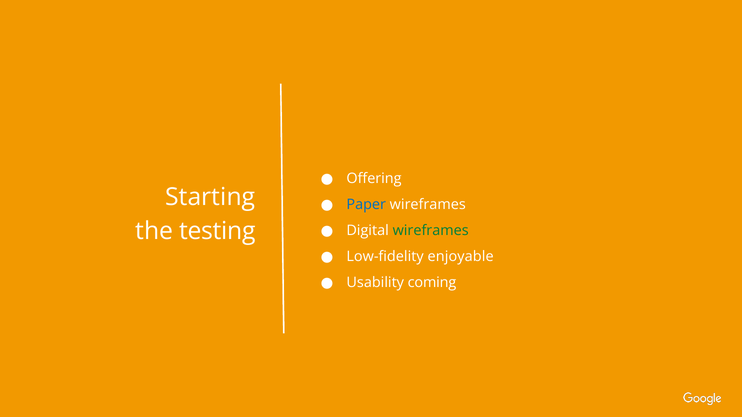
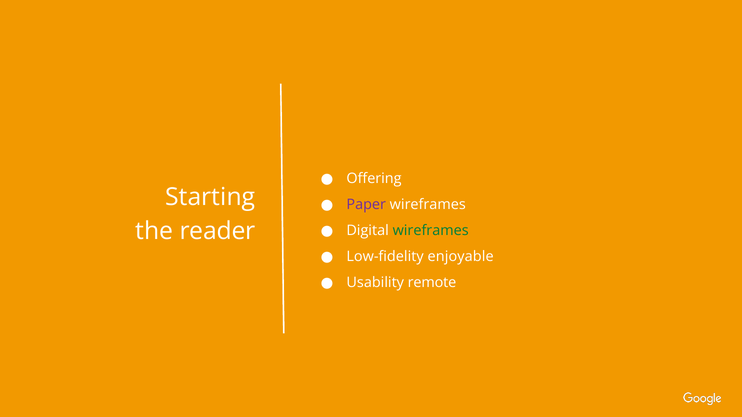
Paper colour: blue -> purple (366, 205)
testing: testing -> reader (217, 231)
coming: coming -> remote (432, 283)
